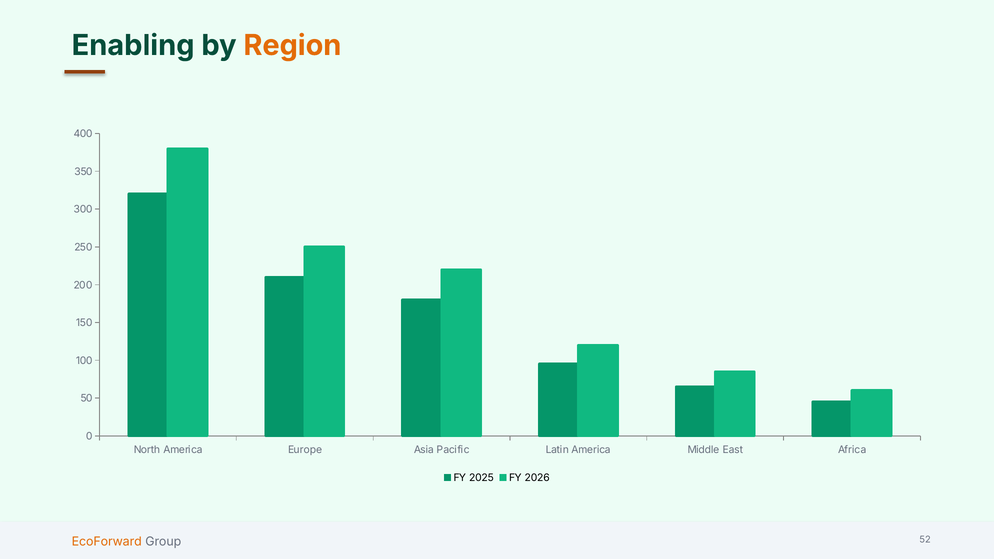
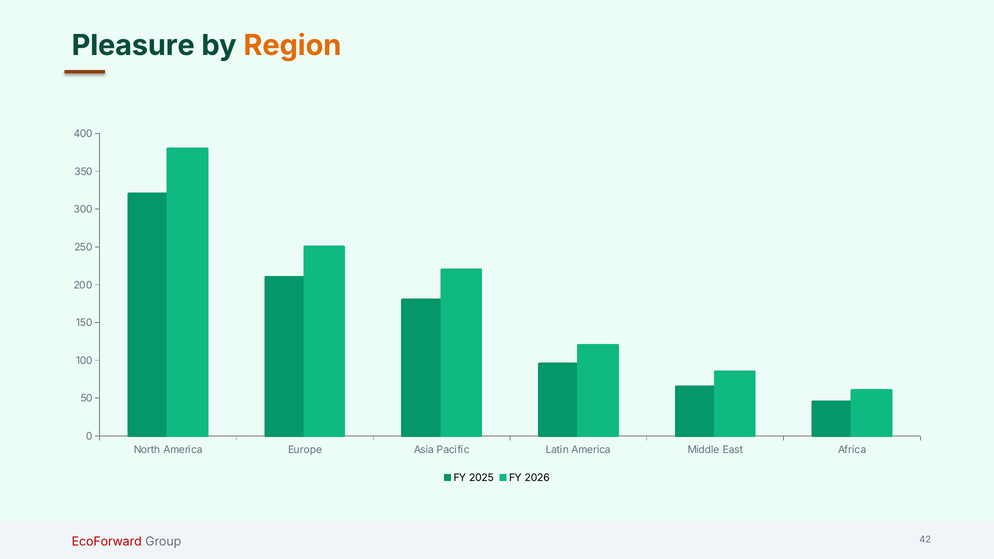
Enabling: Enabling -> Pleasure (133, 45)
EcoForward colour: orange -> red (107, 542)
52: 52 -> 42 (925, 540)
